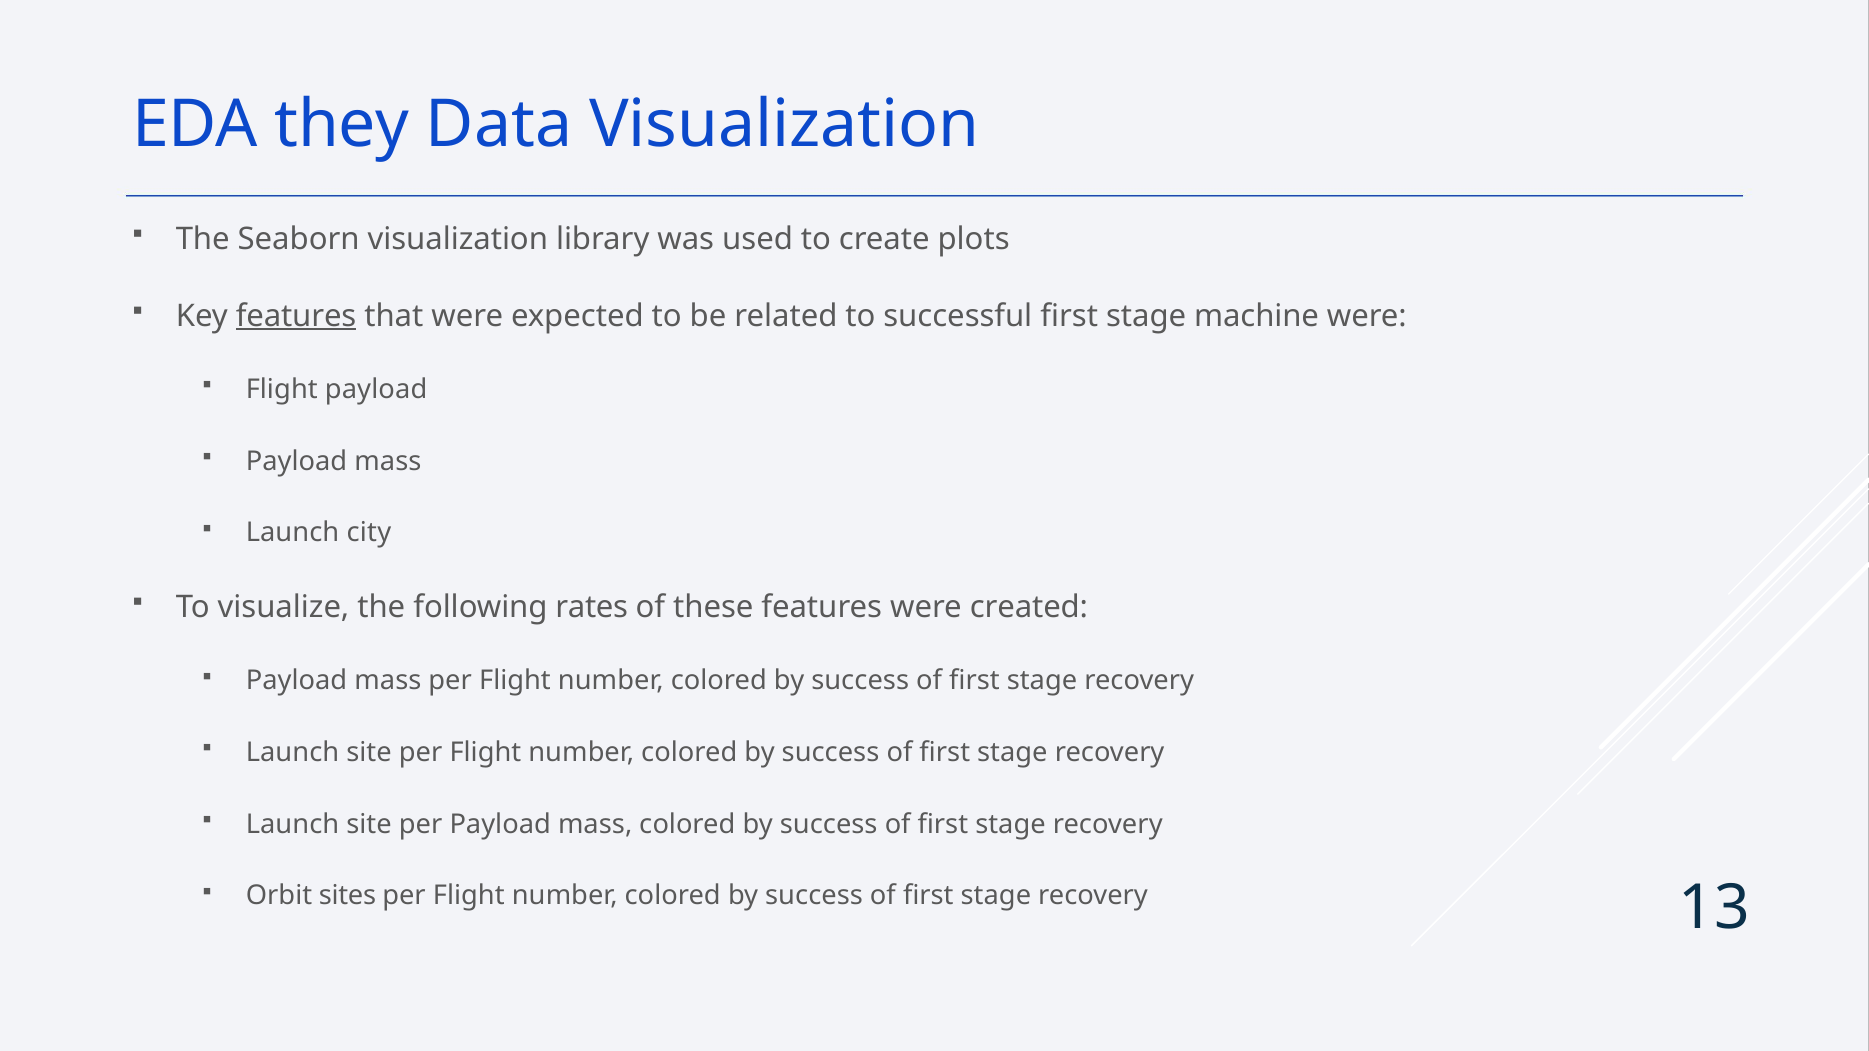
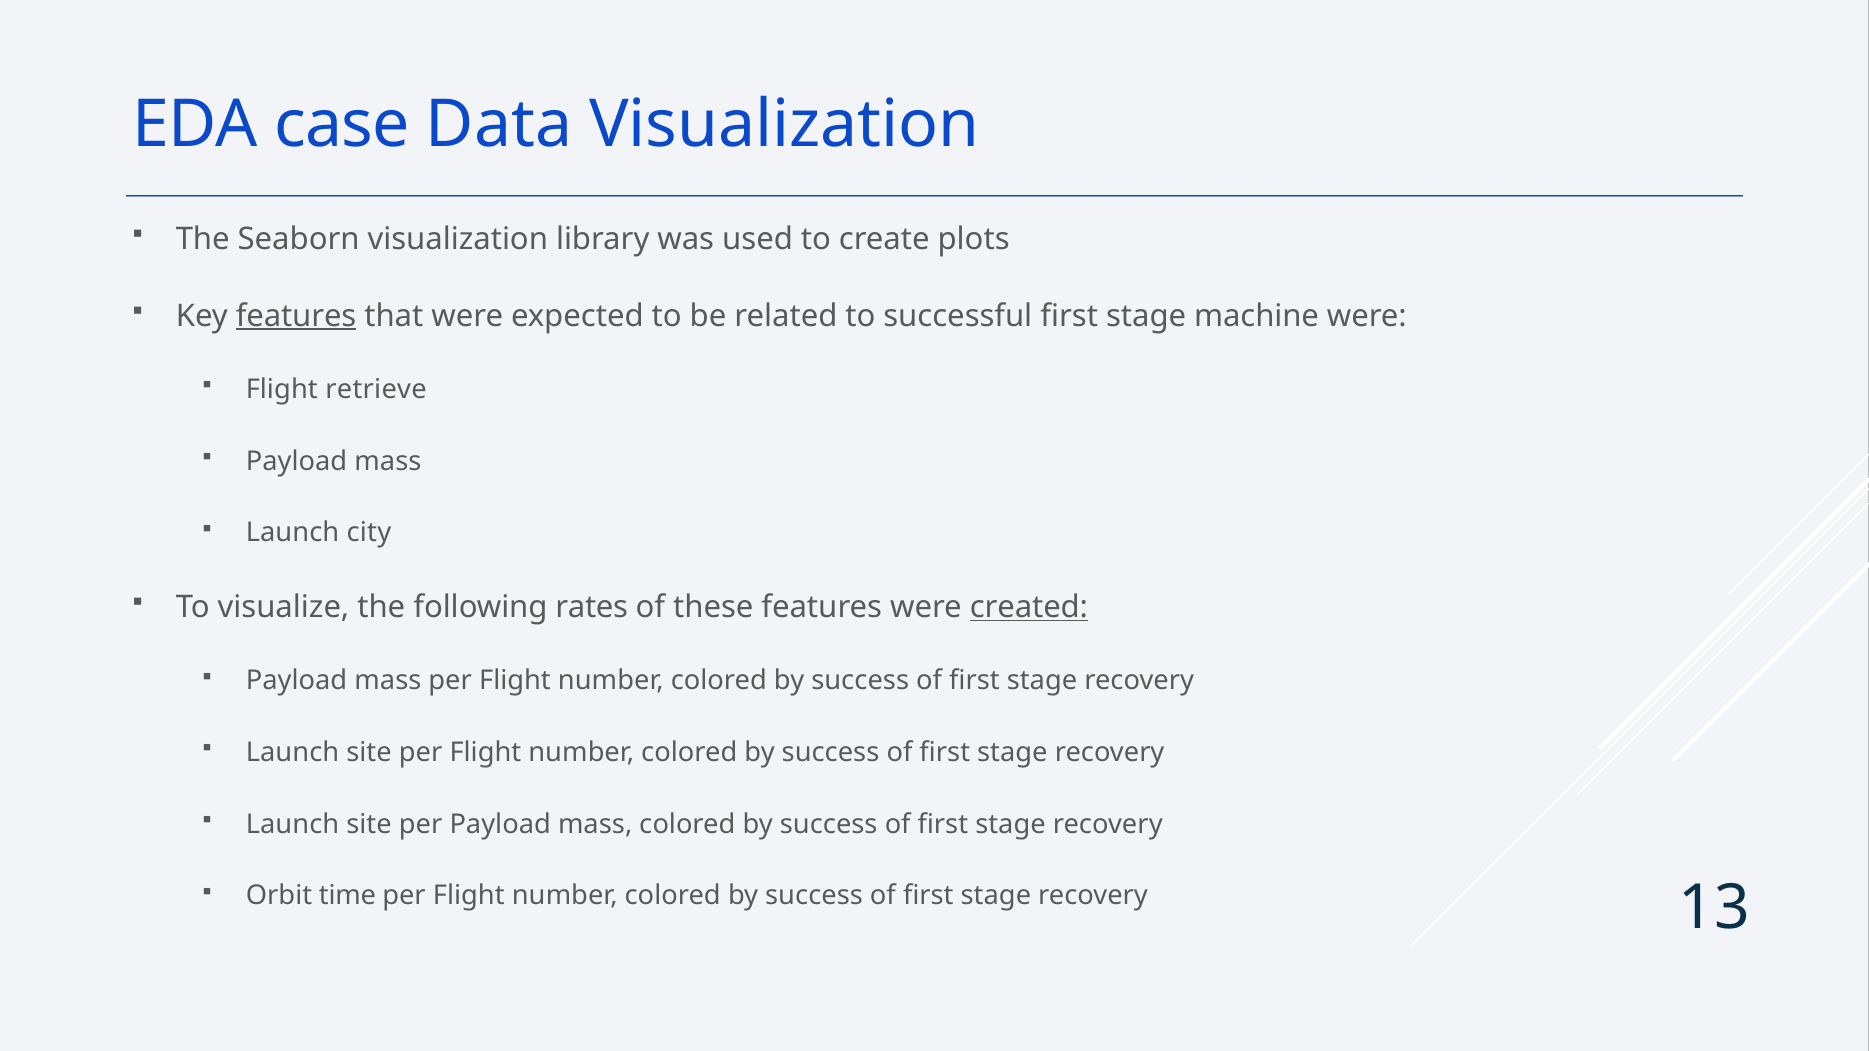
they: they -> case (342, 125)
Flight payload: payload -> retrieve (376, 390)
created underline: none -> present (1029, 607)
sites: sites -> time (347, 896)
